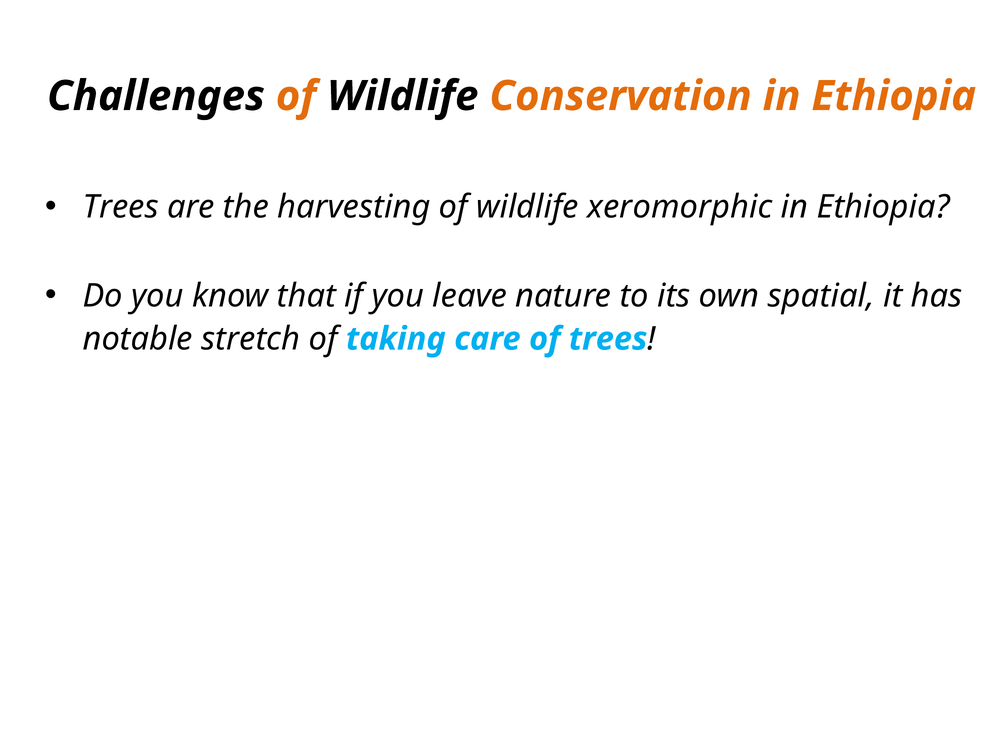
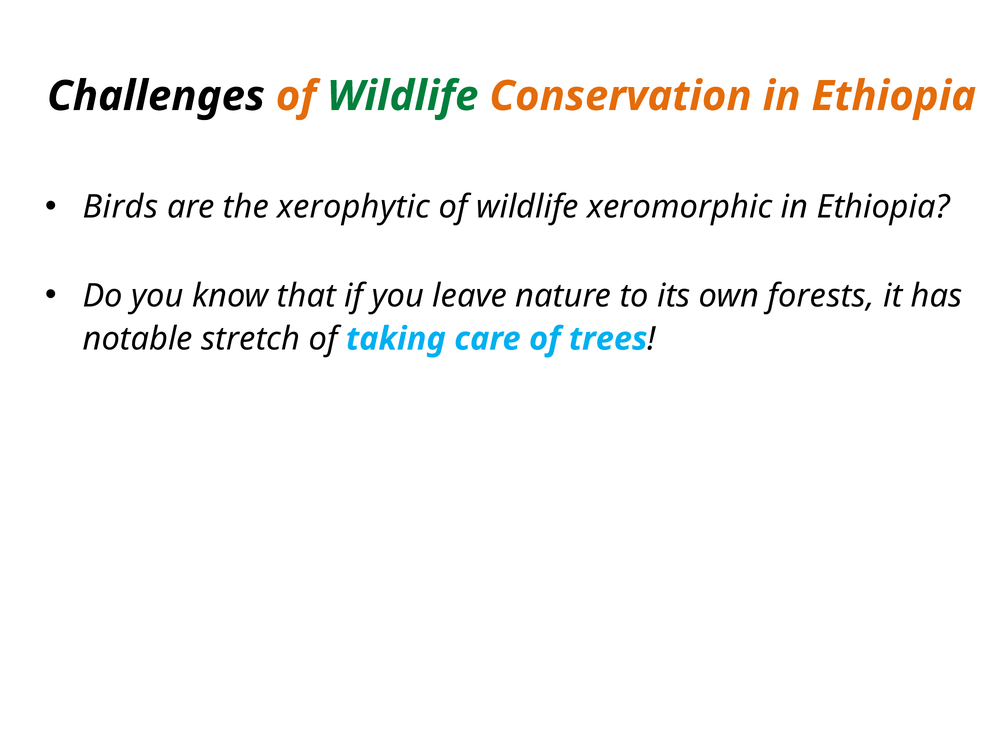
Wildlife colour: black -> green (403, 96)
Trees: Trees -> Birds (121, 207)
harvesting: harvesting -> xerophytic (354, 207)
spatial: spatial -> forests (821, 296)
